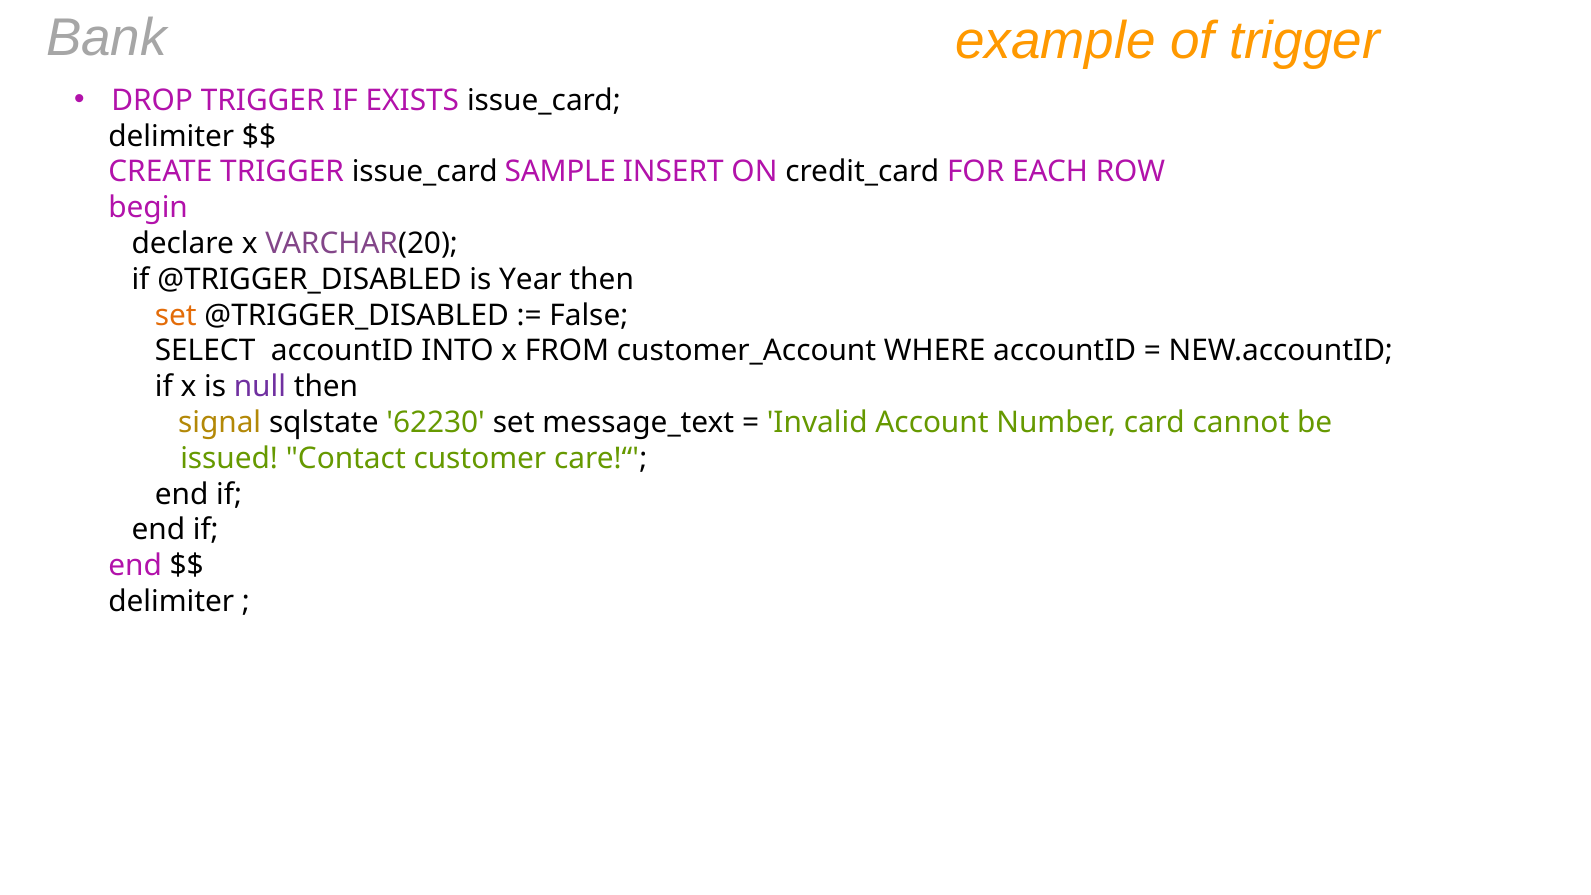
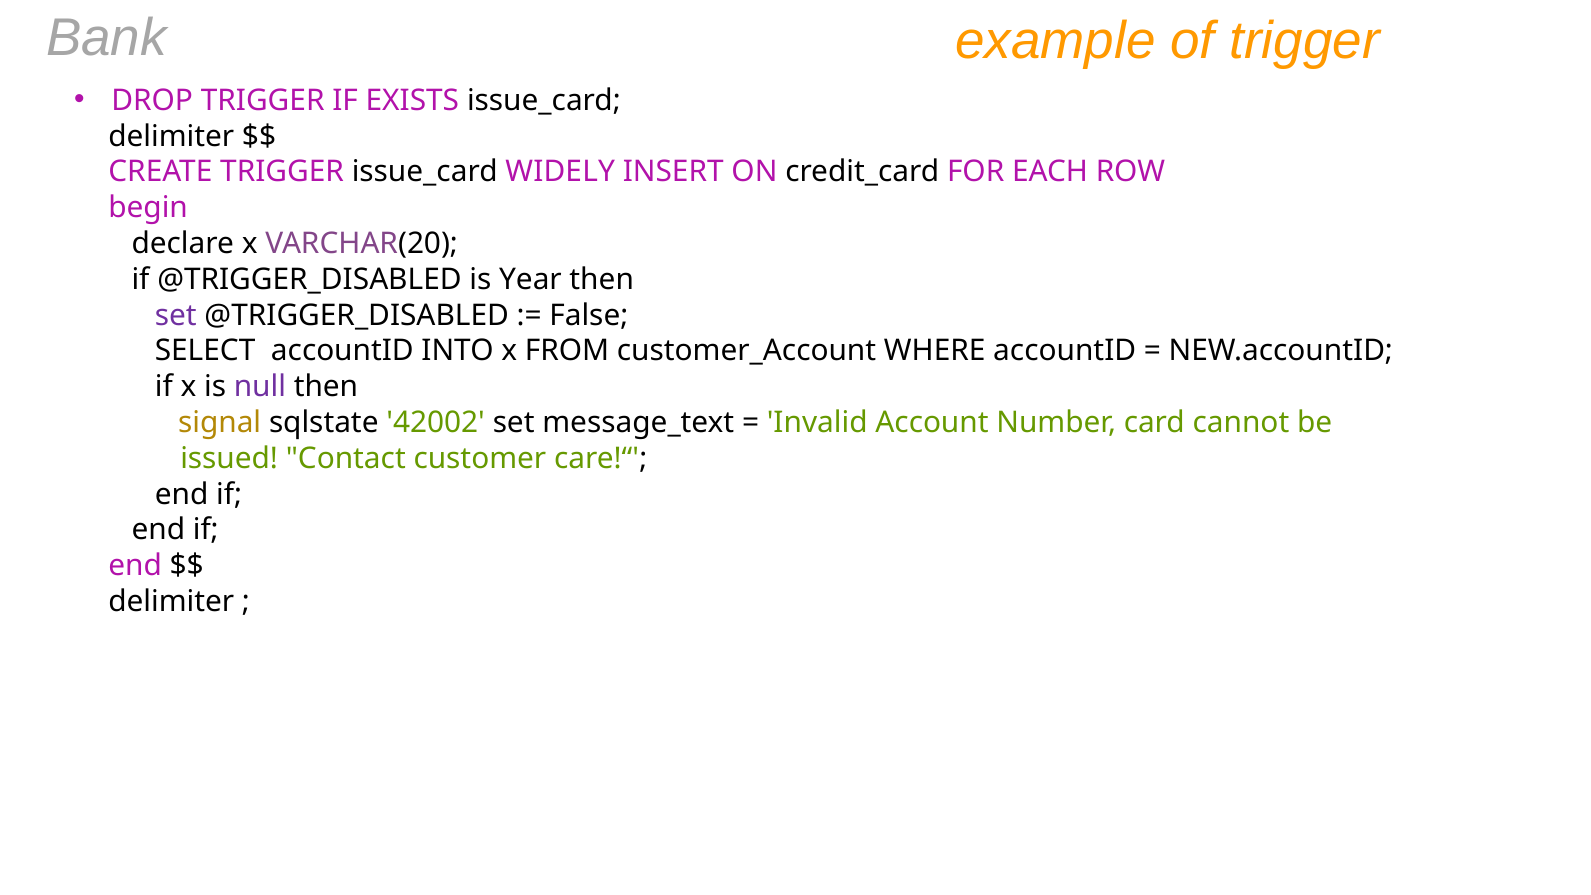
SAMPLE: SAMPLE -> WIDELY (560, 172)
set colour: orange -> purple (176, 315)
62230: 62230 -> 42002 (436, 423)
